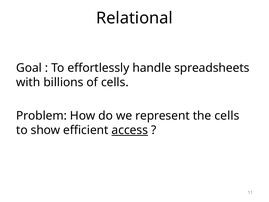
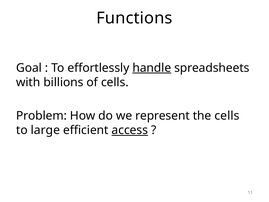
Relational: Relational -> Functions (134, 18)
handle underline: none -> present (152, 68)
show: show -> large (45, 130)
